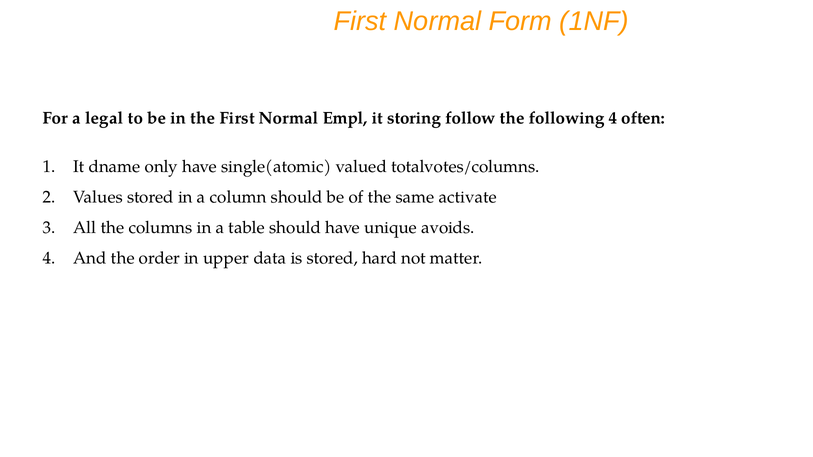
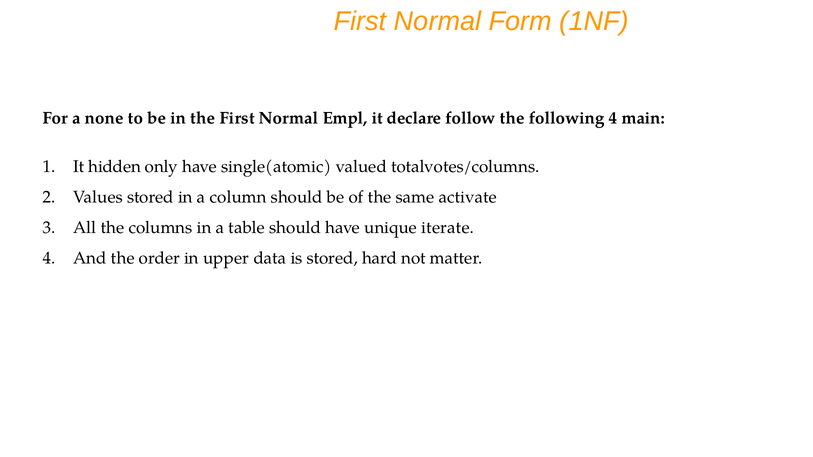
legal: legal -> none (104, 118)
storing: storing -> declare (414, 118)
often: often -> main (643, 118)
dname: dname -> hidden (115, 167)
avoids: avoids -> iterate (448, 228)
